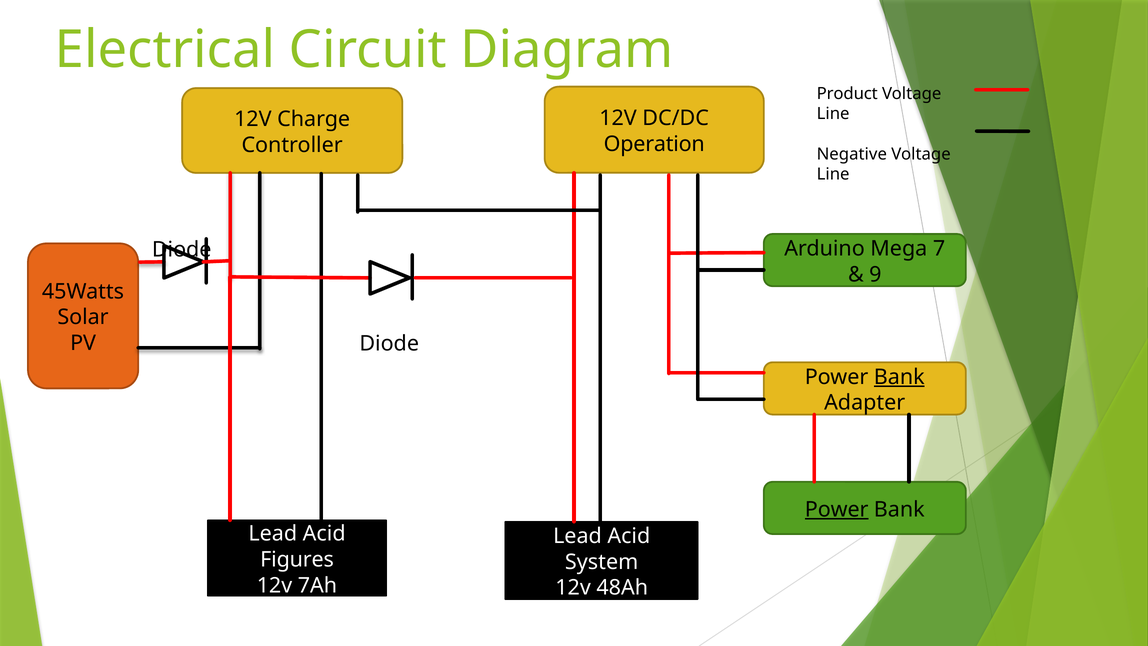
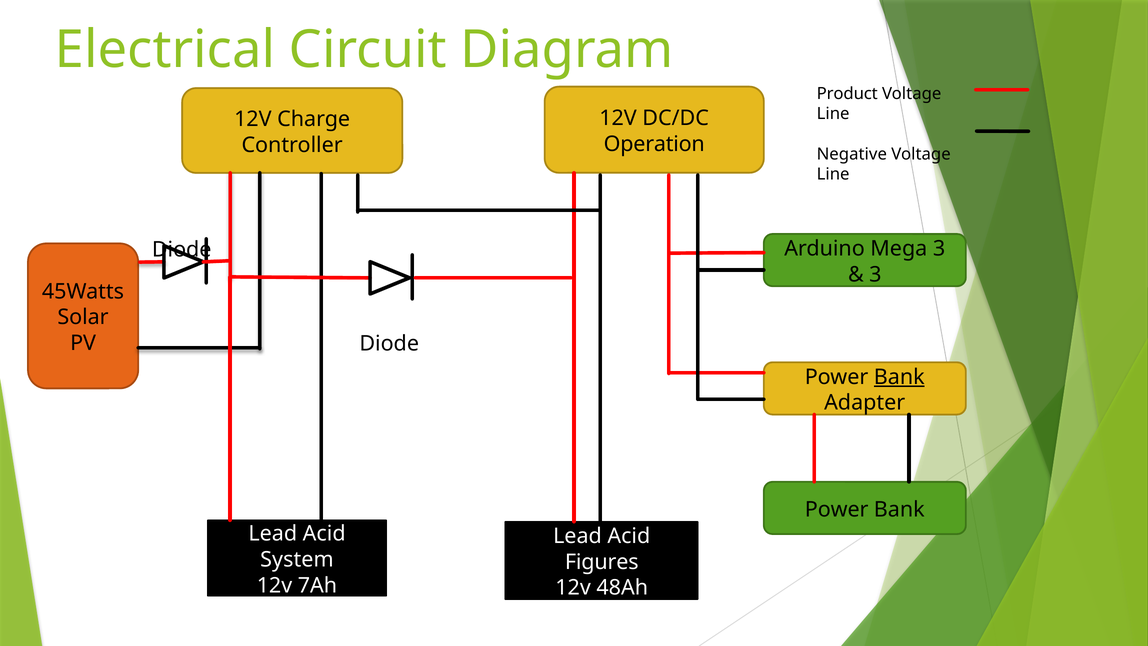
Mega 7: 7 -> 3 (939, 249)
9: 9 -> 3 (875, 274)
Power underline: present -> none (837, 509)
Figures: Figures -> System (297, 559)
System: System -> Figures (602, 562)
